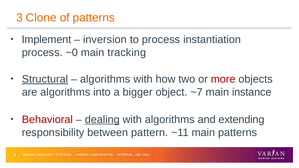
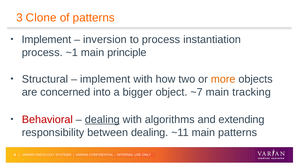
~0: ~0 -> ~1 (72, 53)
tracking: tracking -> principle (127, 53)
Structural underline: present -> none (45, 79)
algorithms: algorithms -> implement (105, 79)
more colour: red -> orange (223, 79)
are algorithms: algorithms -> concerned (65, 92)
instance: instance -> tracking (252, 92)
between pattern: pattern -> dealing (150, 133)
